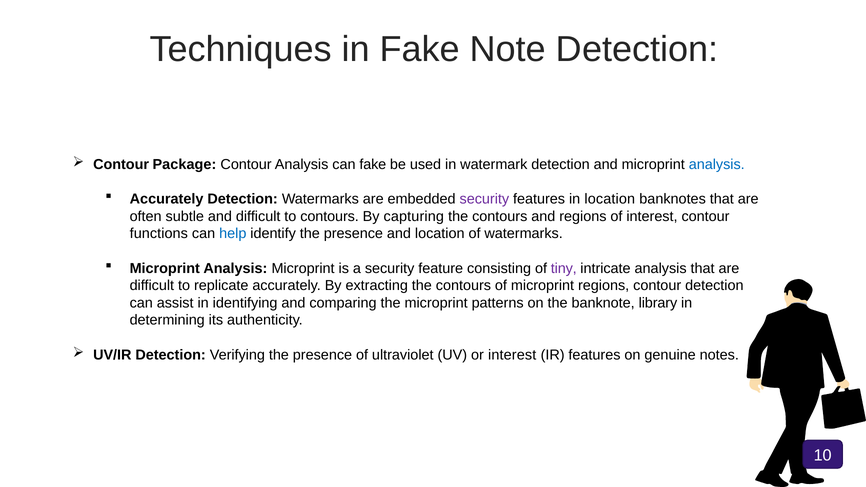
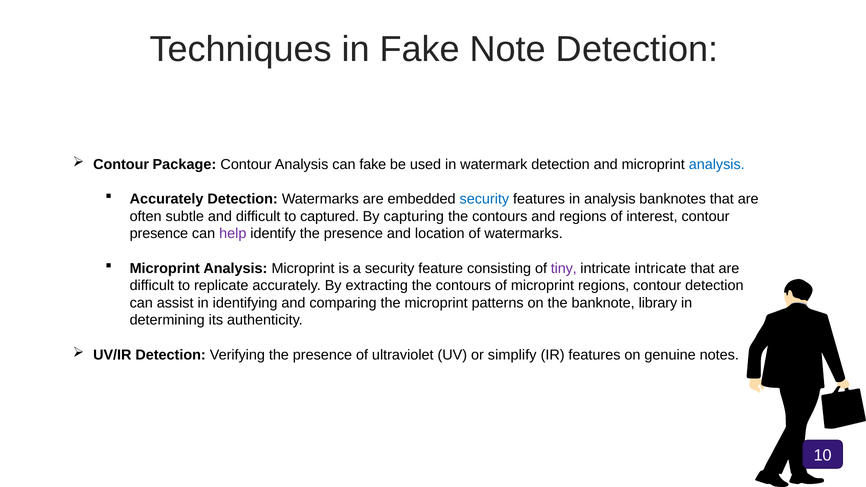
security colour: purple -> blue (484, 199)
in location: location -> analysis (610, 199)
to contours: contours -> captured (330, 216)
functions: functions -> presence (159, 234)
help colour: blue -> purple (233, 234)
intricate analysis: analysis -> intricate (661, 268)
or interest: interest -> simplify (512, 355)
